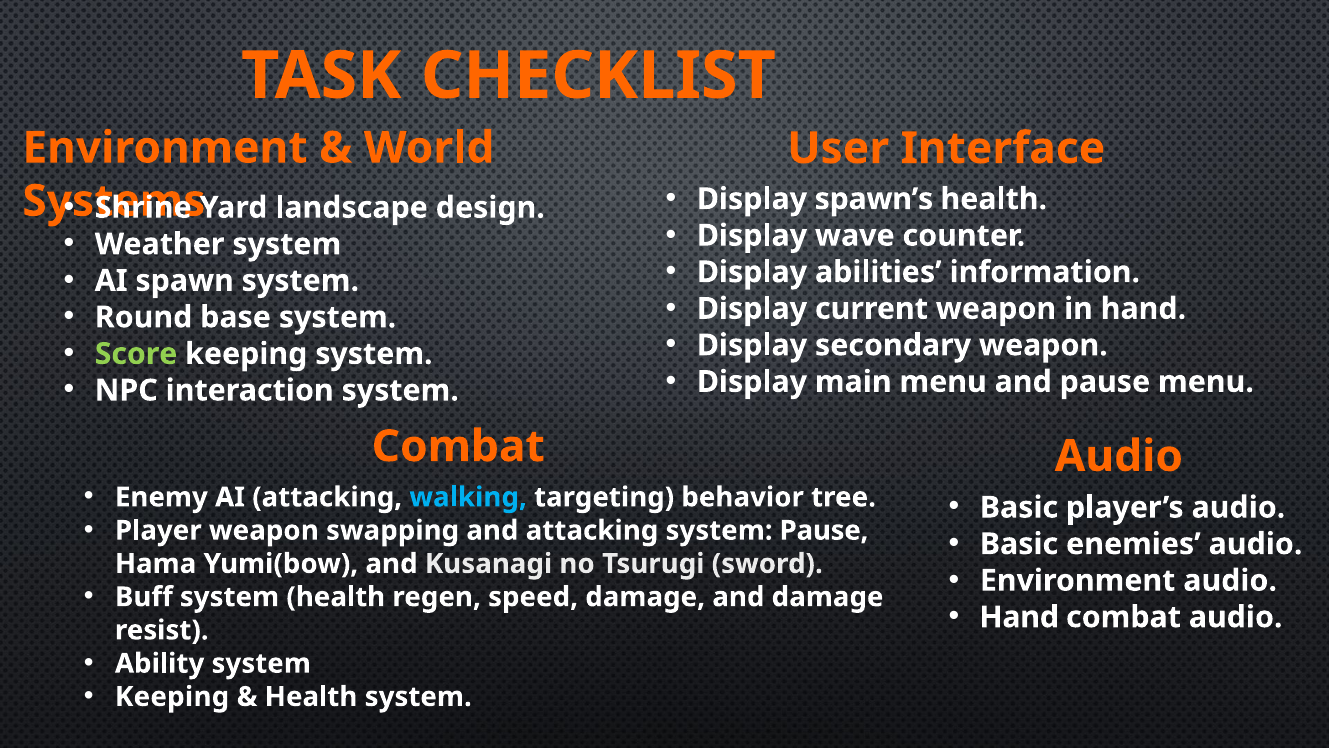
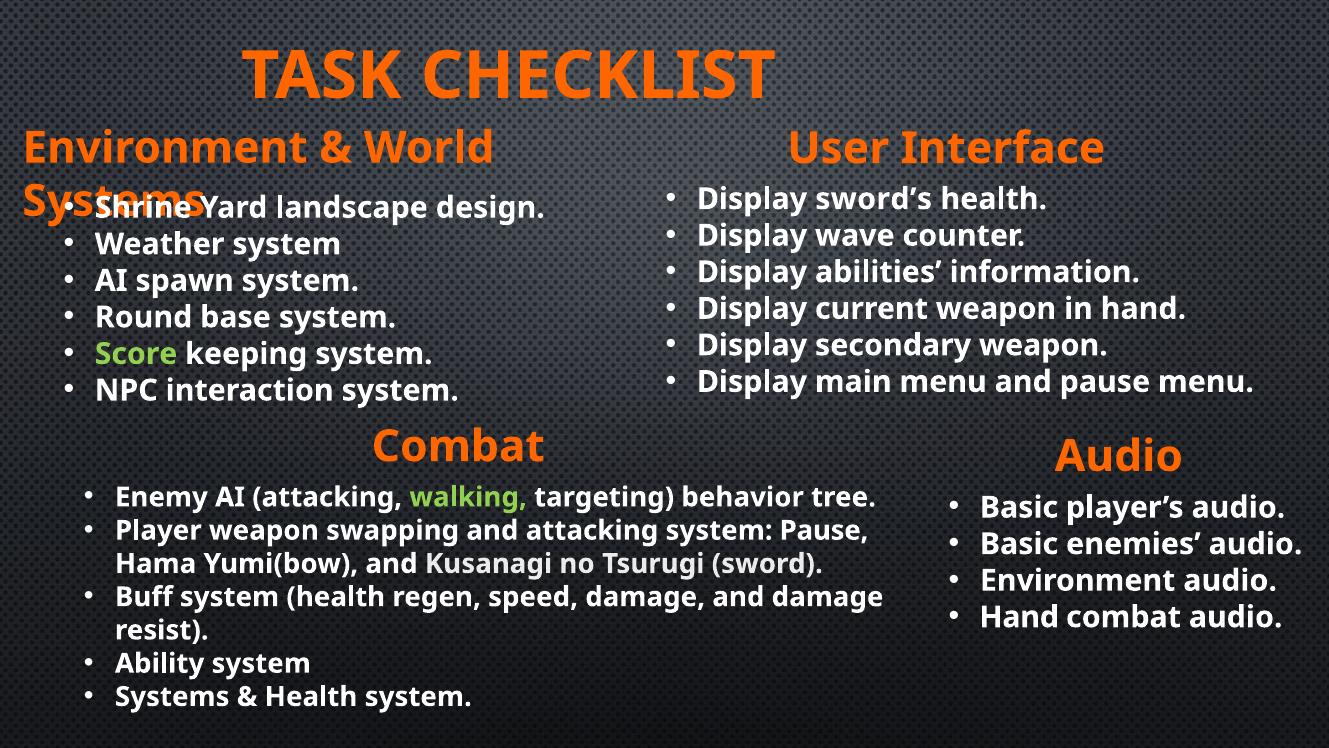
spawn’s: spawn’s -> sword’s (874, 199)
walking colour: light blue -> light green (468, 497)
Keeping: Keeping -> Systems (172, 696)
